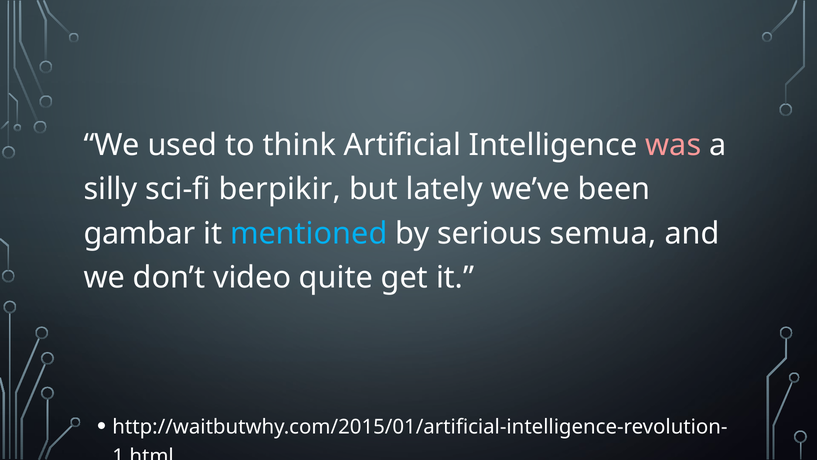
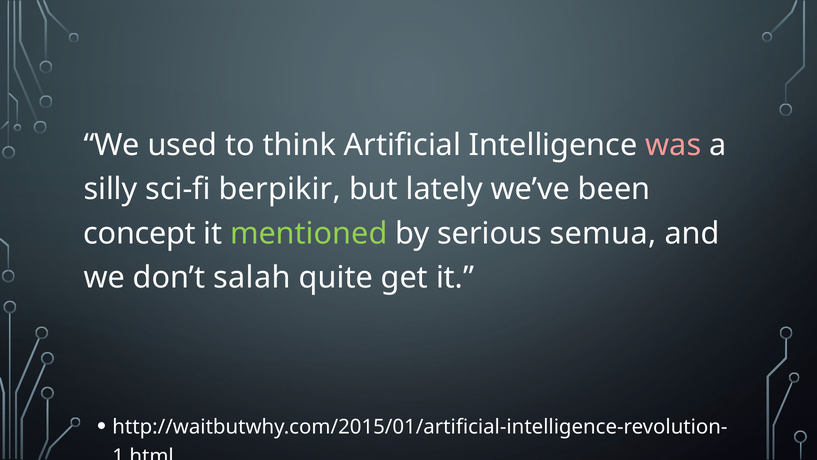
gambar: gambar -> concept (140, 233)
mentioned colour: light blue -> light green (309, 233)
video: video -> salah (252, 277)
